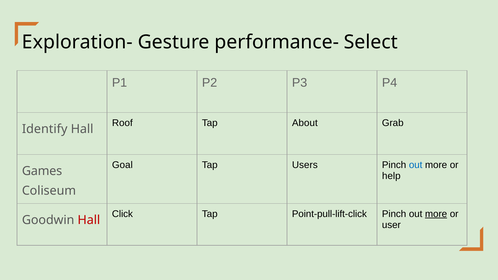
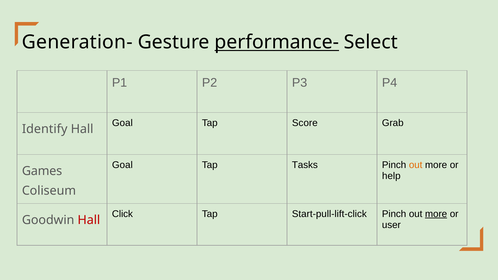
Exploration-: Exploration- -> Generation- (77, 42)
performance- underline: none -> present (277, 42)
Roof: Roof -> Goal (122, 123)
About: About -> Score (305, 123)
Users: Users -> Tasks (305, 165)
out colour: blue -> orange (416, 165)
Point-pull-lift-click: Point-pull-lift-click -> Start-pull-lift-click (329, 214)
